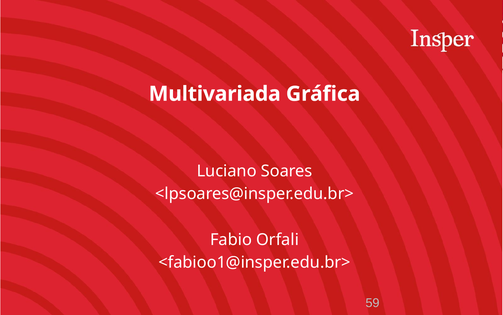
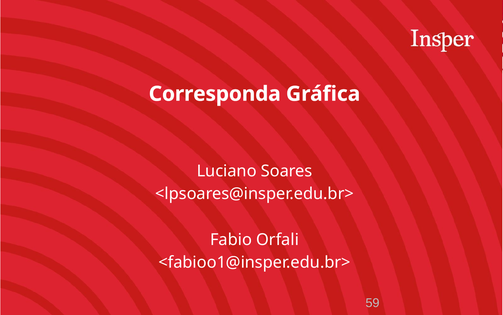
Multivariada: Multivariada -> Corresponda (215, 94)
